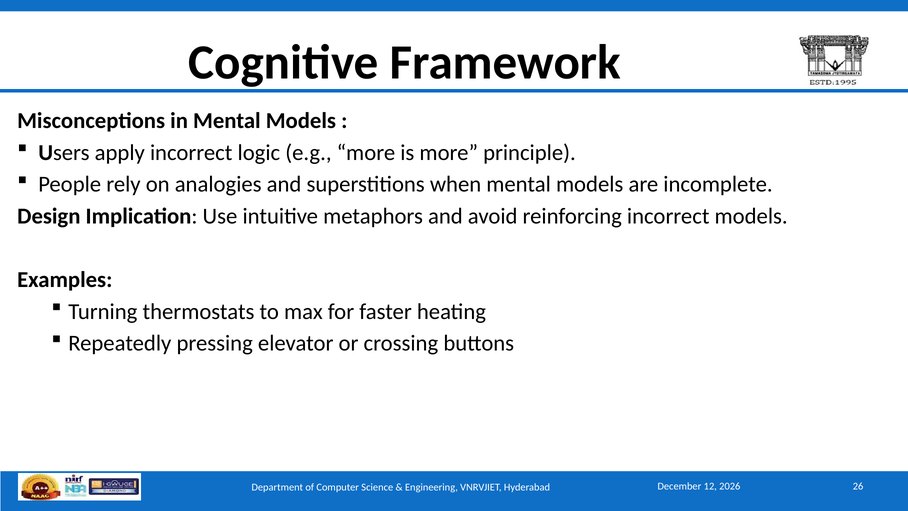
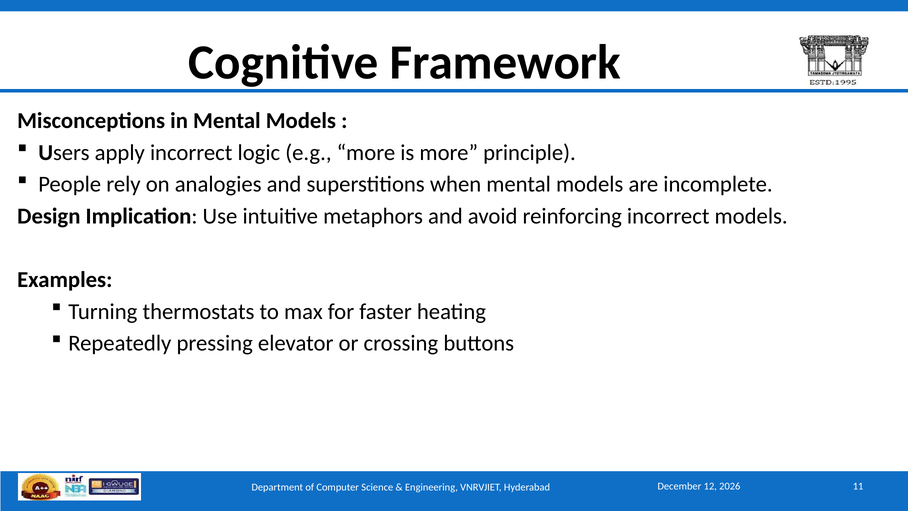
26: 26 -> 11 (858, 486)
